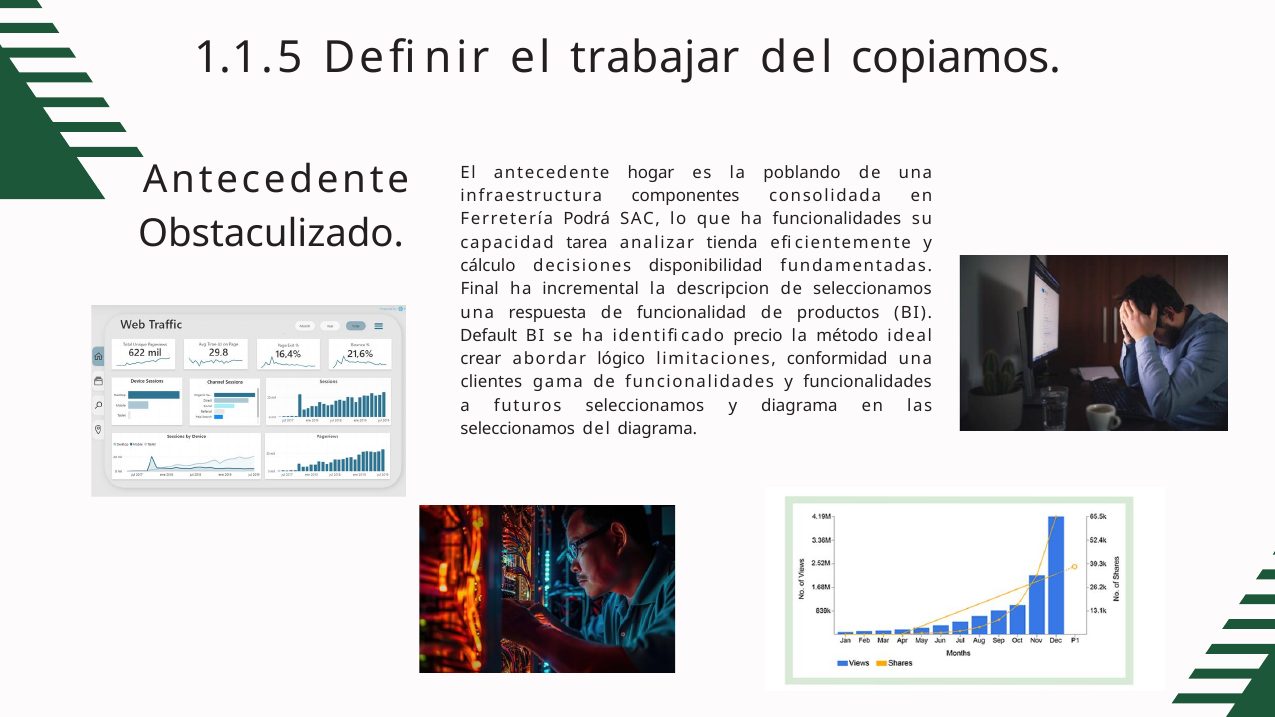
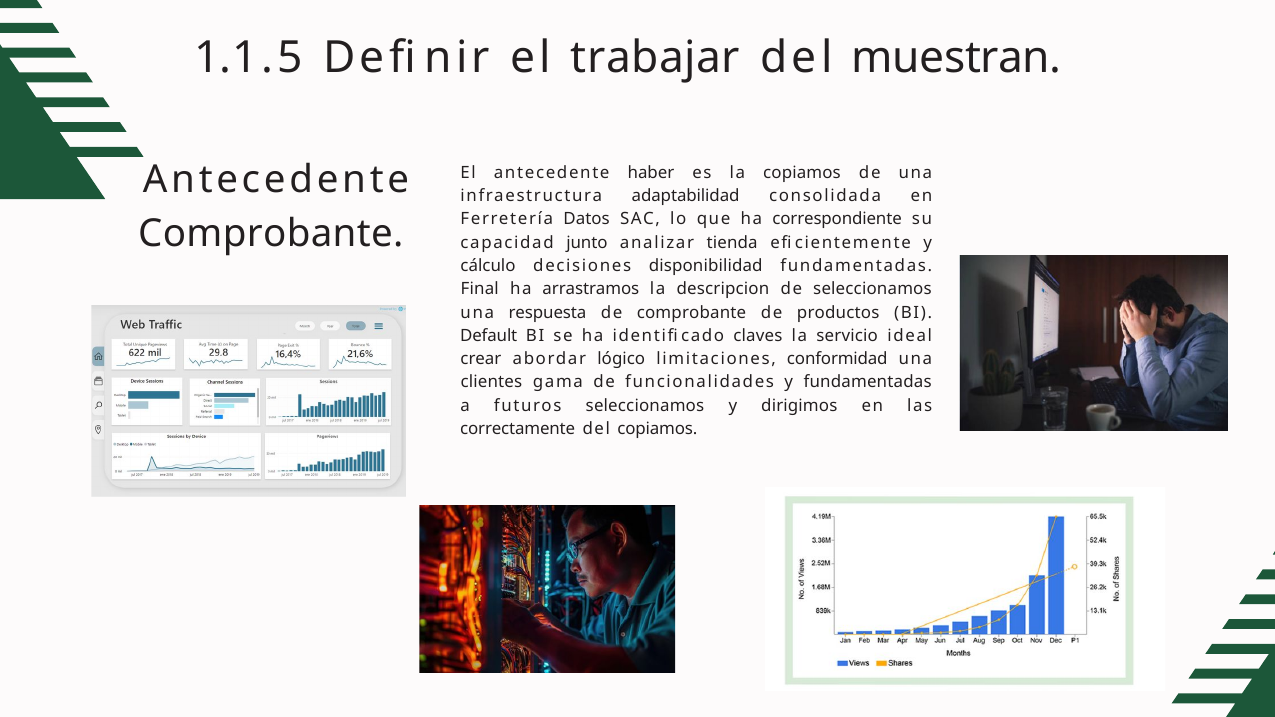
copiamos: copiamos -> muestran (957, 58)
hogar: hogar -> haber (651, 173)
la poblando: poblando -> copiamos (802, 173)
componentes: componentes -> adaptabilidad (686, 196)
Podrá: Podrá -> Datos (587, 219)
ha funcionalidades: funcionalidades -> correspondiente (837, 219)
Obstaculizado: Obstaculizado -> Comprobante (271, 233)
tarea: tarea -> junto (587, 243)
incremental: incremental -> arrastramos (591, 289)
de funcionalidad: funcionalidad -> comprobante (692, 313)
precio: precio -> claves (758, 336)
método: método -> servicio (847, 336)
y funcionalidades: funcionalidades -> fundamentadas (868, 382)
y diagrama: diagrama -> dirigimos (799, 406)
seleccionamos: seleccionamos -> correctamente (518, 429)
del diagrama: diagrama -> copiamos (657, 429)
